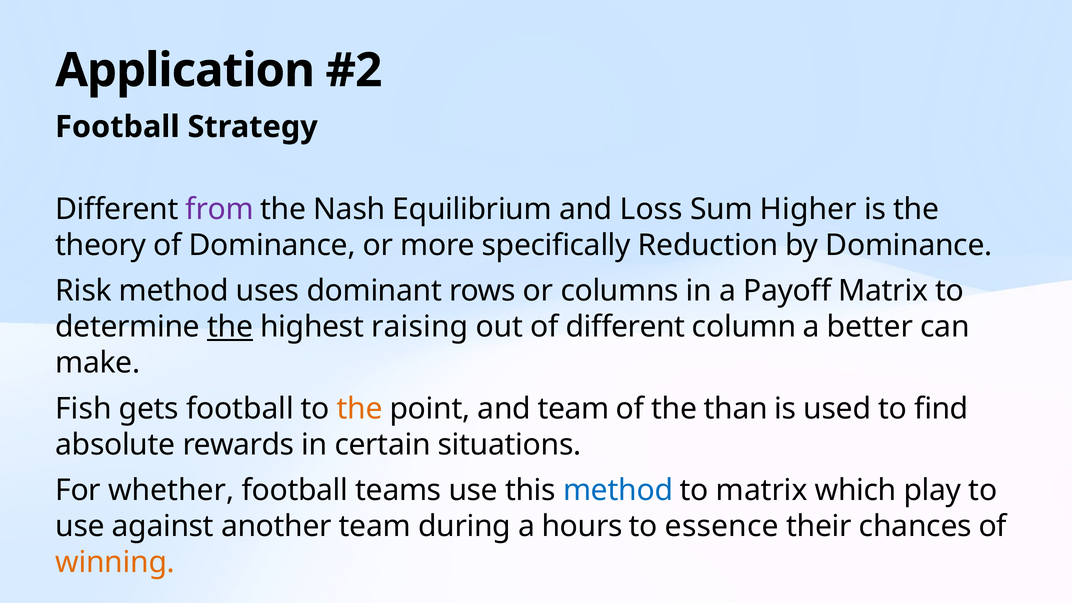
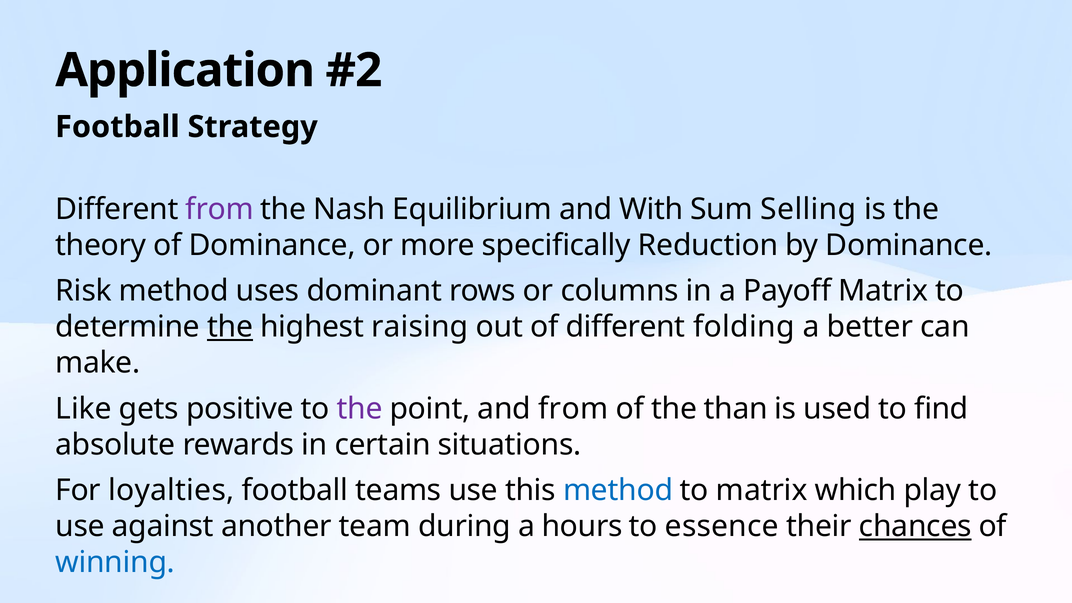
Loss: Loss -> With (651, 209)
Higher: Higher -> Selling (808, 209)
column: column -> folding (744, 327)
Fish: Fish -> Like (84, 409)
gets football: football -> positive (240, 409)
the colour: orange -> purple (360, 409)
and team: team -> from (573, 409)
whether: whether -> loyalties (171, 490)
chances underline: none -> present (915, 526)
winning colour: orange -> blue (115, 563)
